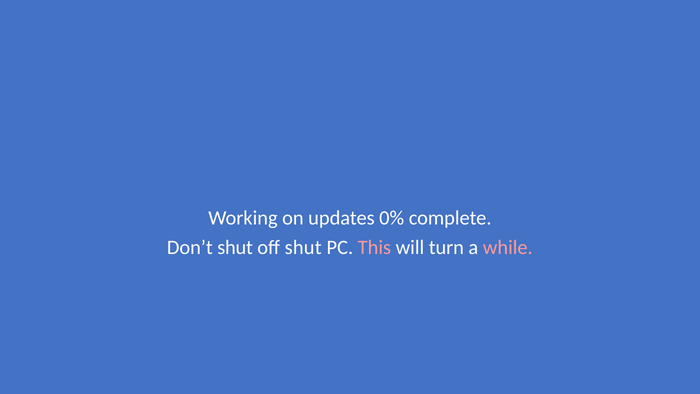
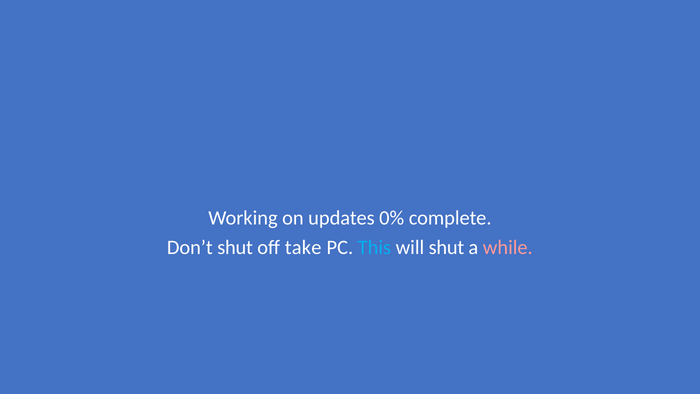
off shut: shut -> take (303, 247)
This colour: pink -> light blue (374, 247)
will turn: turn -> shut (446, 247)
